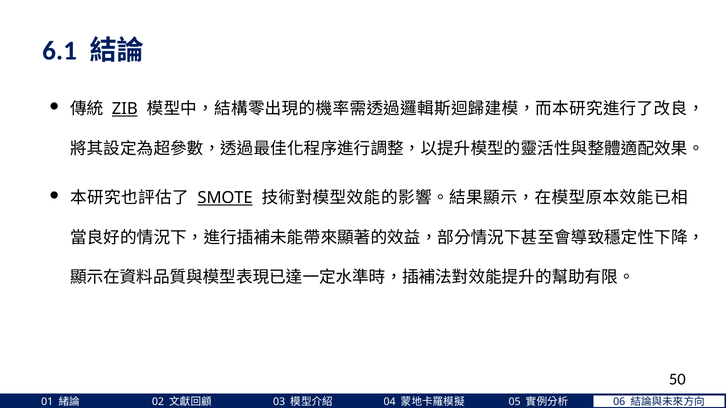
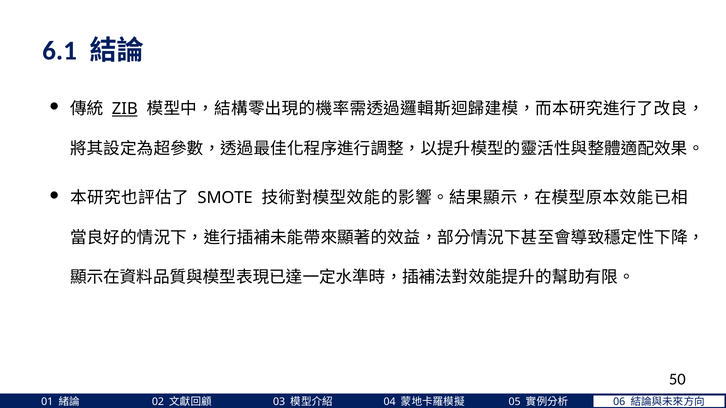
SMOTE underline: present -> none (225, 198)
